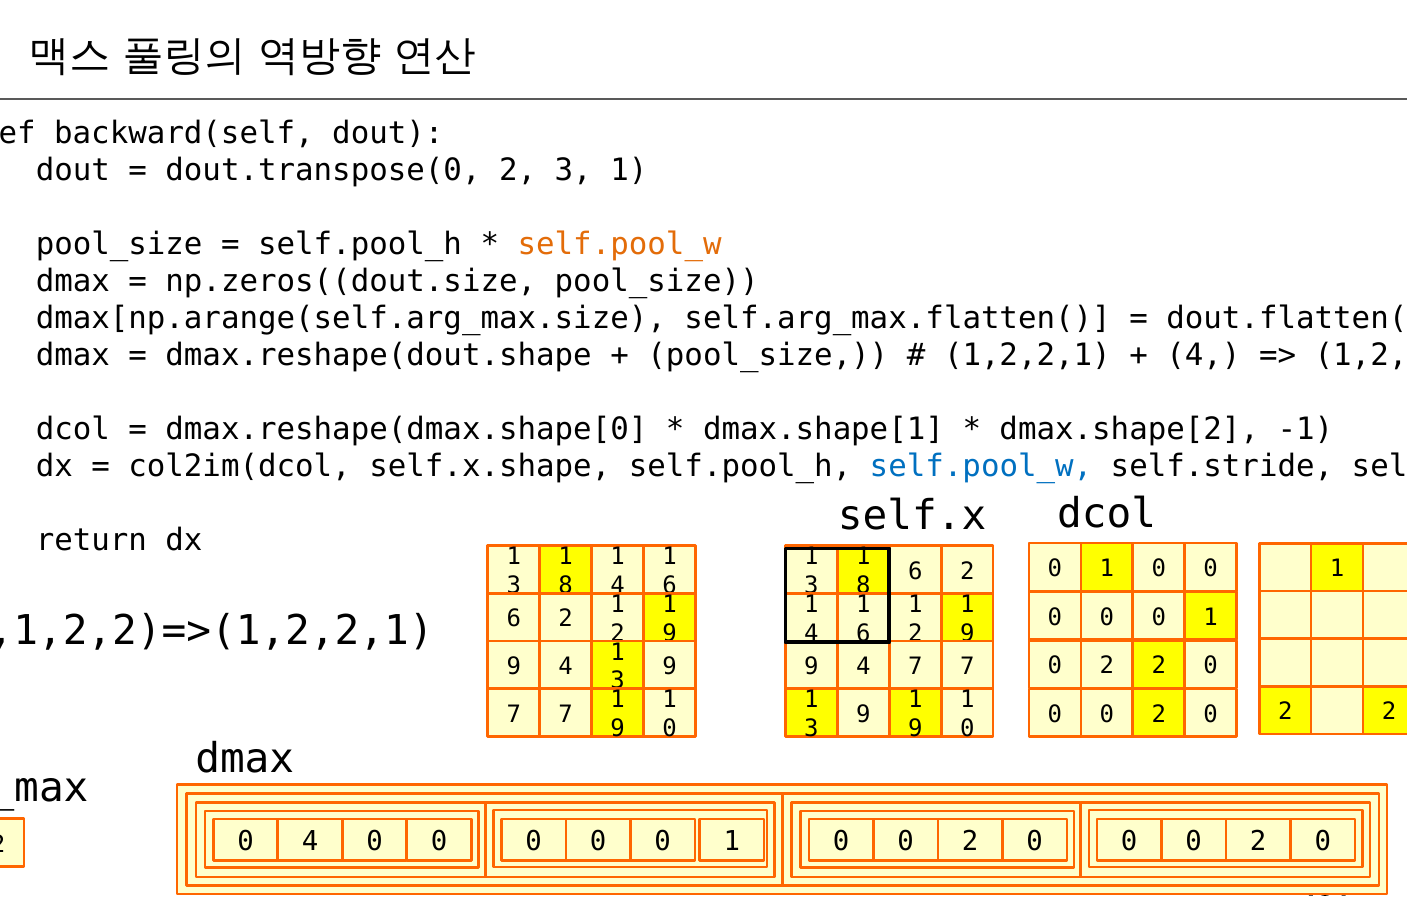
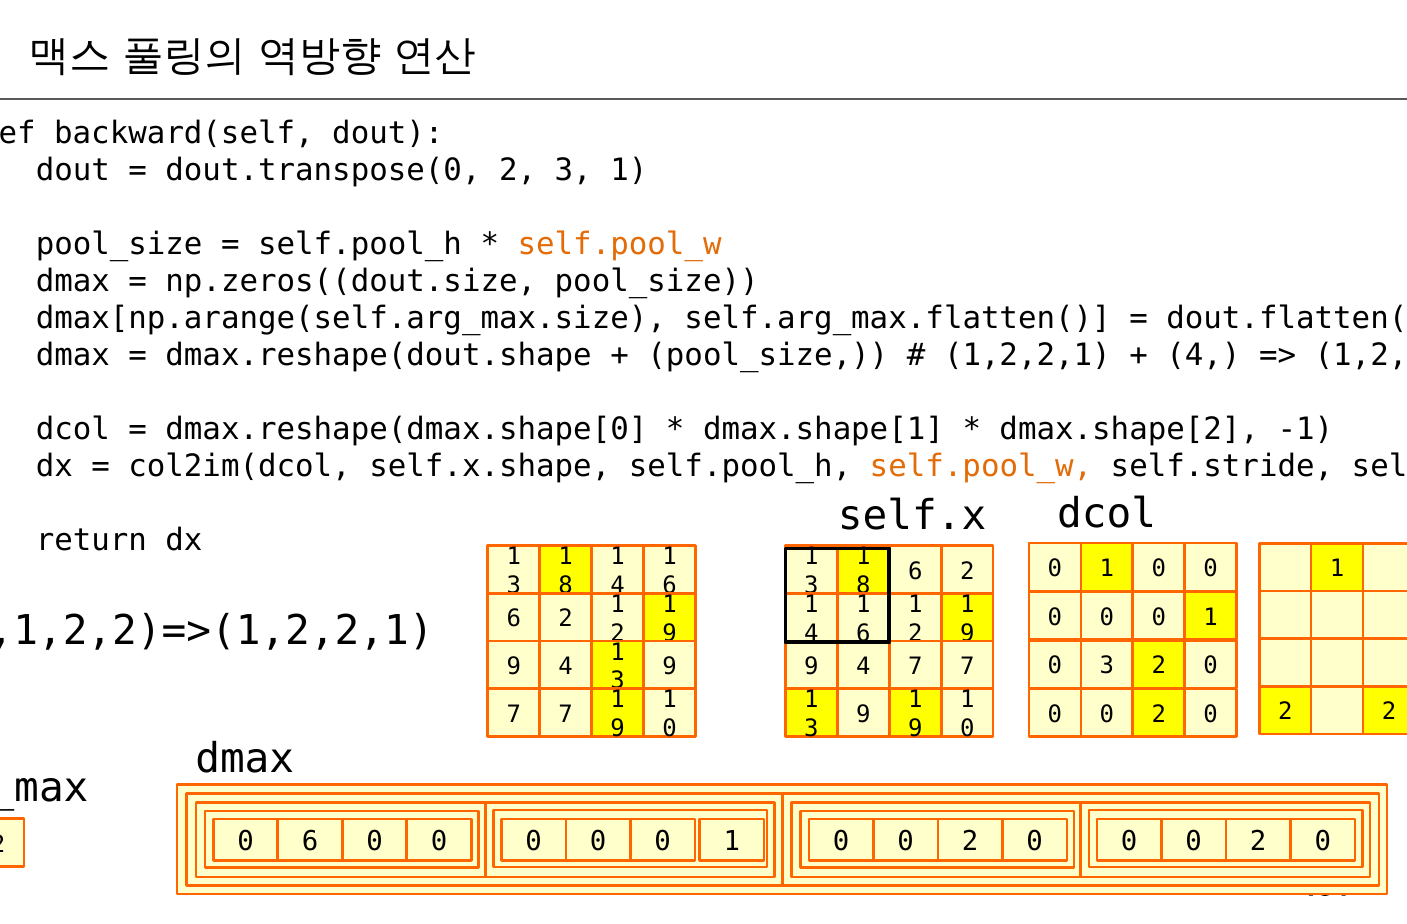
self.pool_w colour: blue -> orange (981, 466)
2: 2 -> 3 (1107, 666)
0 4: 4 -> 6 (310, 842)
